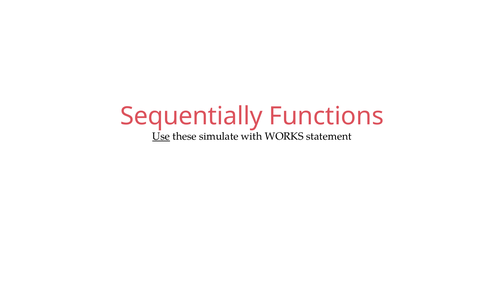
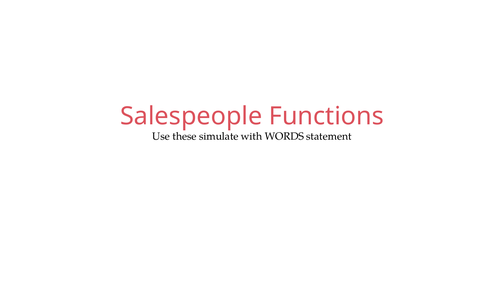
Sequentially: Sequentially -> Salespeople (191, 116)
Use underline: present -> none (161, 137)
WORKS: WORKS -> WORDS (284, 137)
